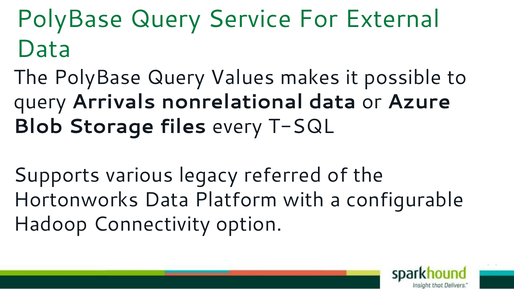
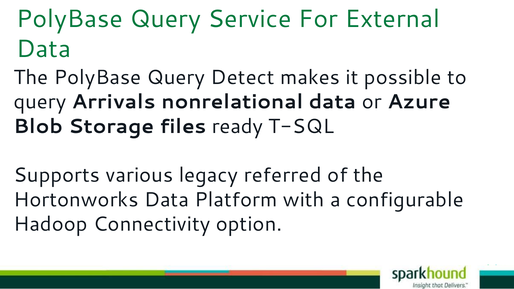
Values: Values -> Detect (243, 77)
every: every -> ready (237, 126)
